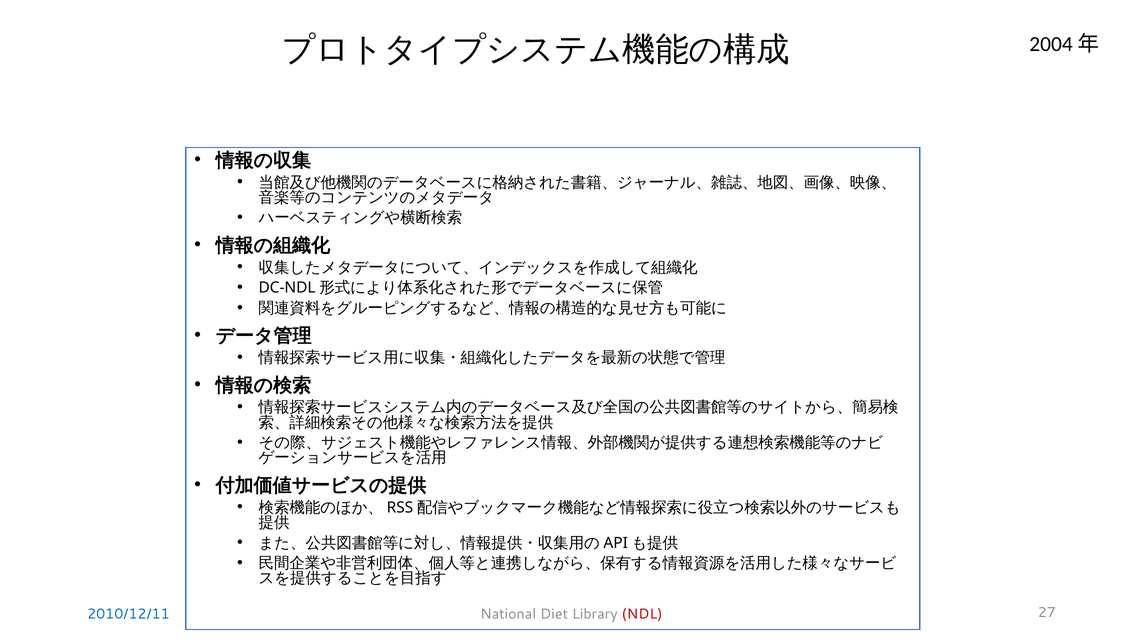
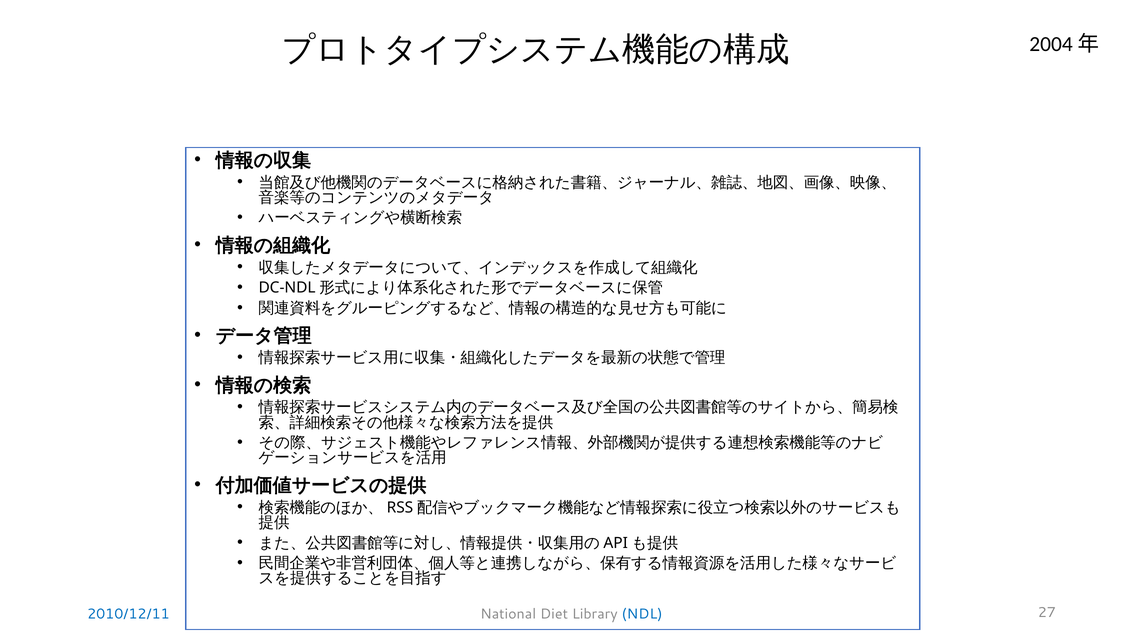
NDL colour: red -> blue (642, 614)
